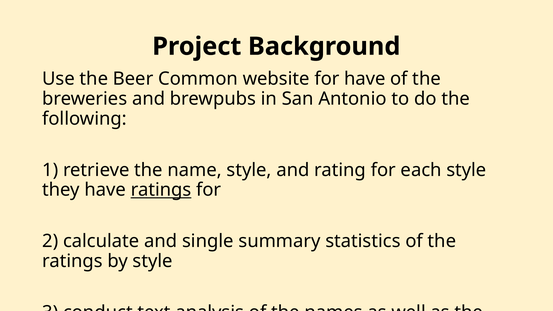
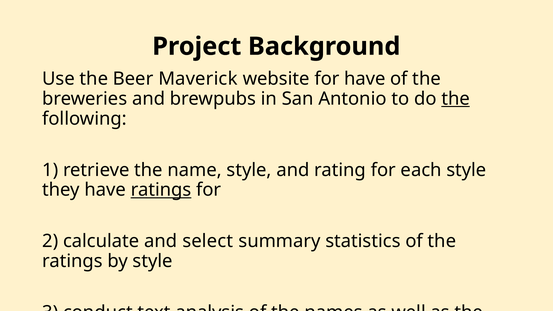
Common: Common -> Maverick (198, 79)
the underline: none -> present (456, 99)
and single: single -> select (208, 241)
